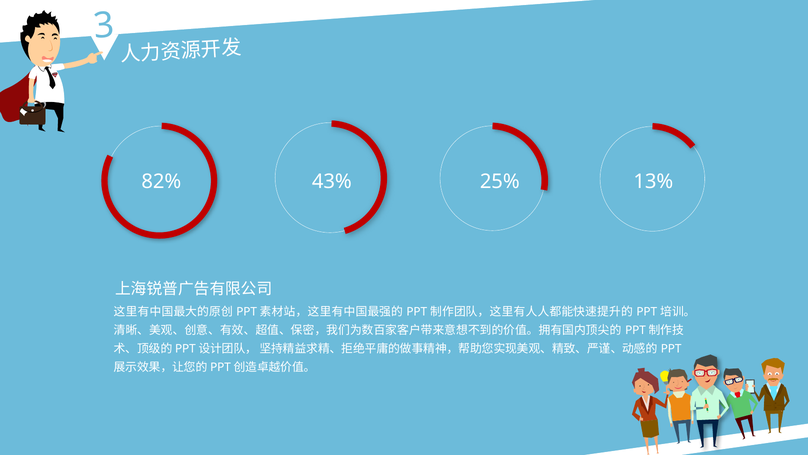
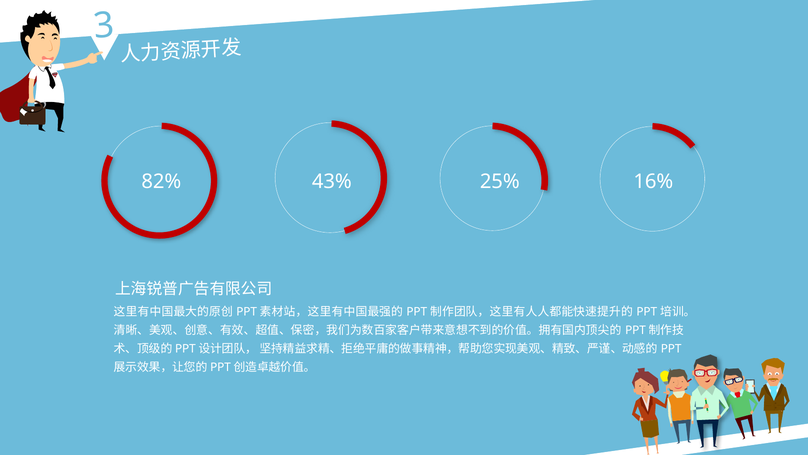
13%: 13% -> 16% (653, 181)
